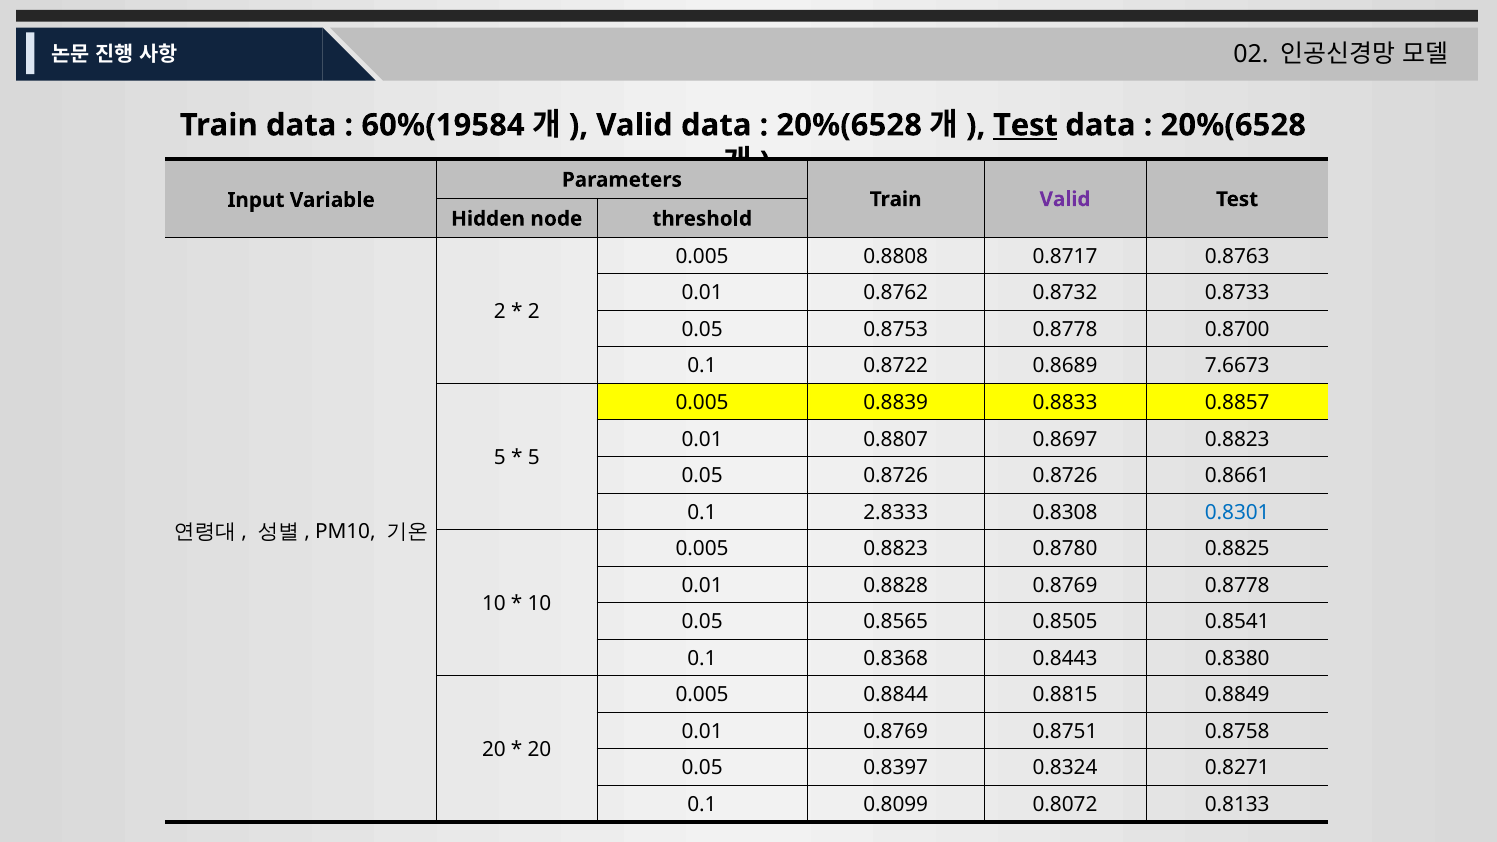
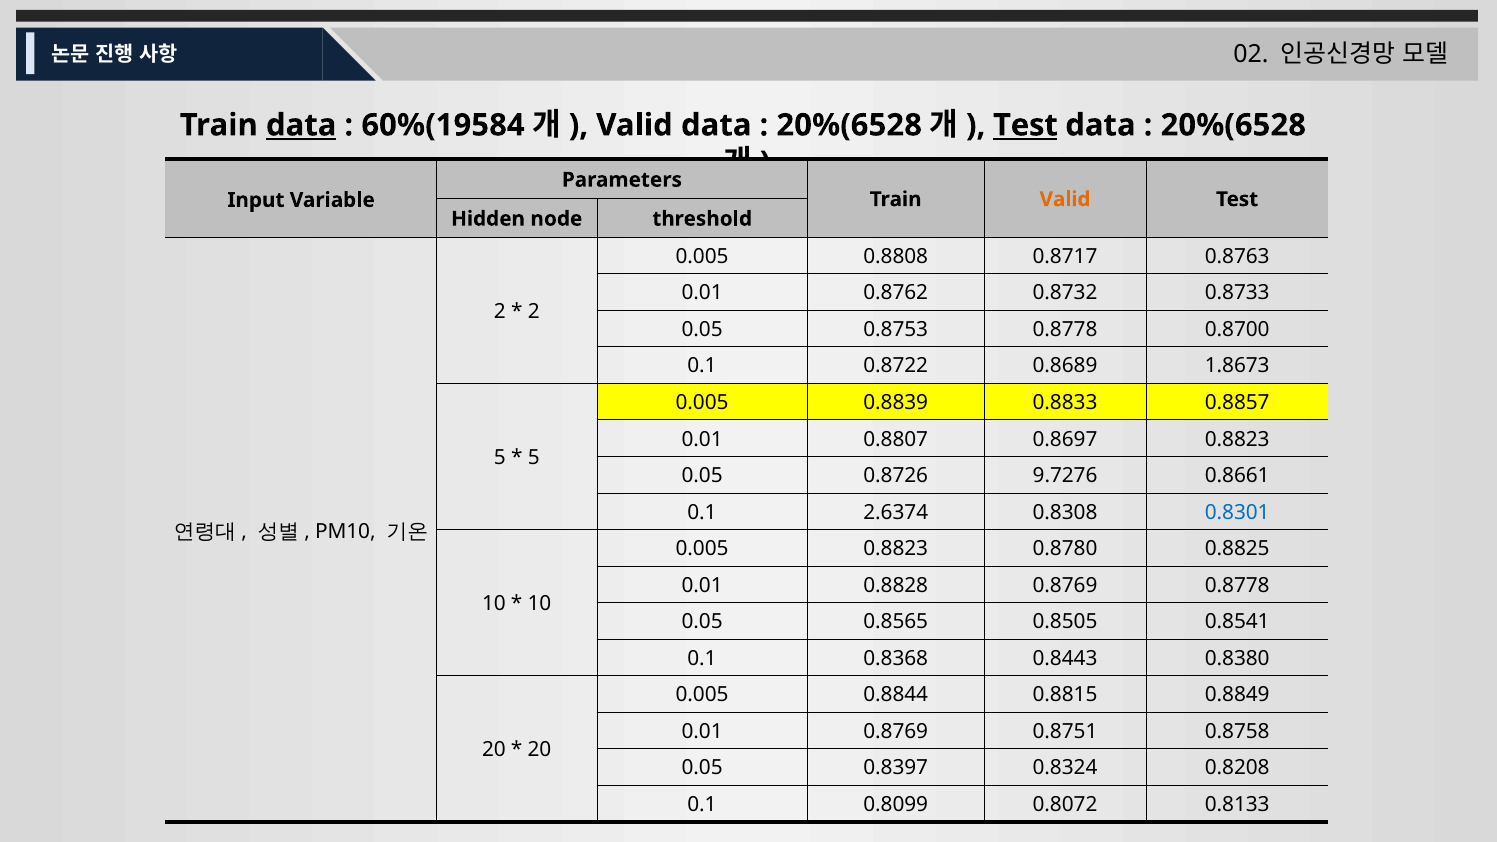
data underline: none -> present (301, 125)
Valid colour: purple -> orange (1065, 199)
7.6673: 7.6673 -> 1.8673 (1237, 366)
0.8726 0.8726: 0.8726 -> 9.7276 (1065, 476)
2.8333: 2.8333 -> 2.6374 (896, 512)
0.8271: 0.8271 -> 0.8208 (1237, 768)
